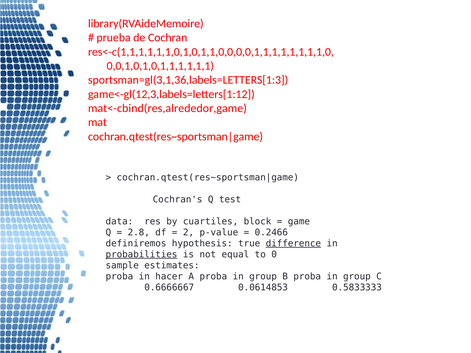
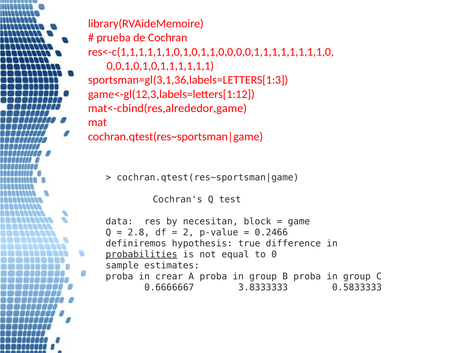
cuartiles: cuartiles -> necesitan (211, 222)
difference underline: present -> none (293, 244)
hacer: hacer -> crear (169, 277)
0.0614853: 0.0614853 -> 3.8333333 (263, 288)
